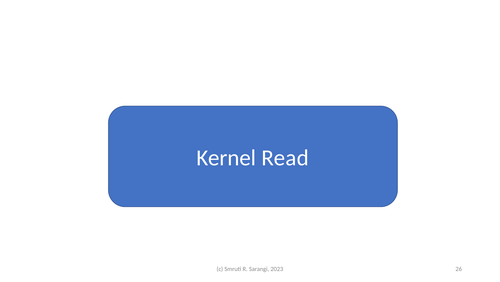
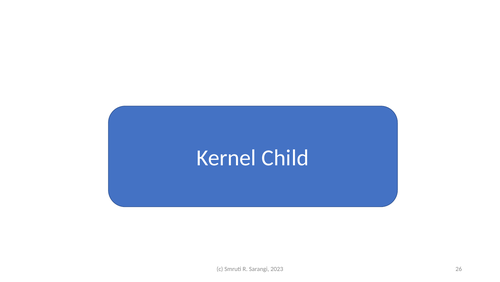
Read: Read -> Child (285, 158)
